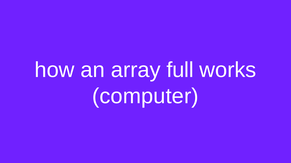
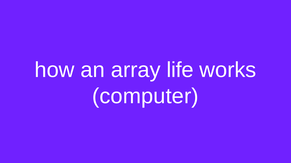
full: full -> life (180, 70)
